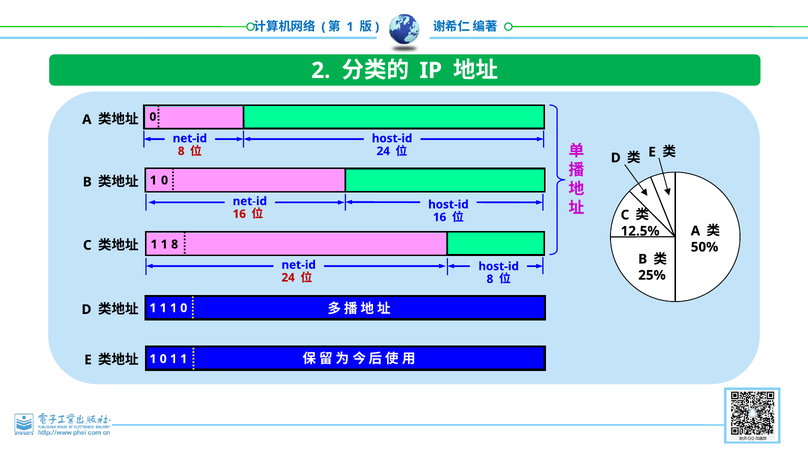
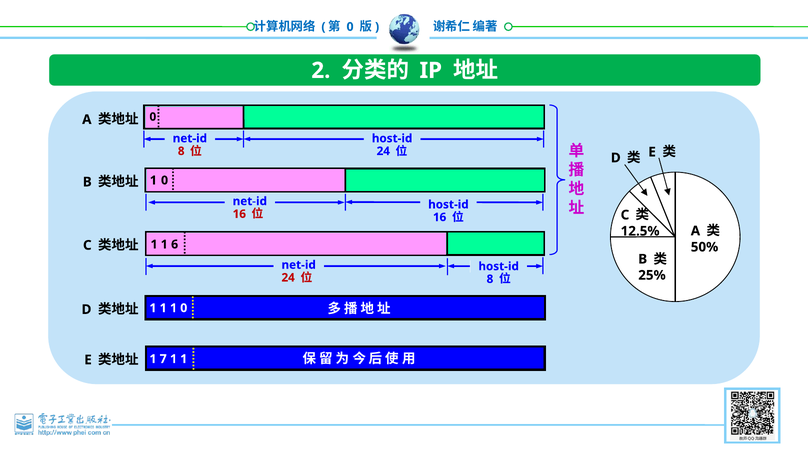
1: 1 -> 0 (350, 27)
1 8: 8 -> 6 (175, 244)
0: 0 -> 7 (163, 359)
